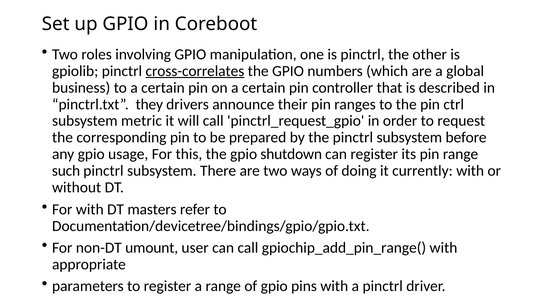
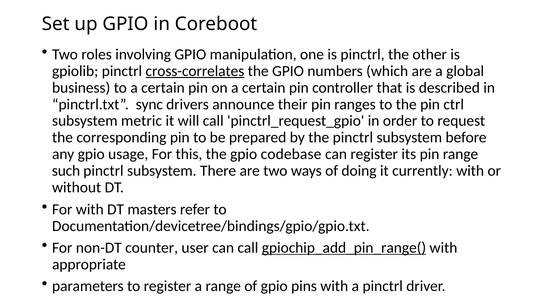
they: they -> sync (149, 104)
shutdown: shutdown -> codebase (291, 154)
umount: umount -> counter (152, 248)
gpiochip_add_pin_range( underline: none -> present (344, 248)
